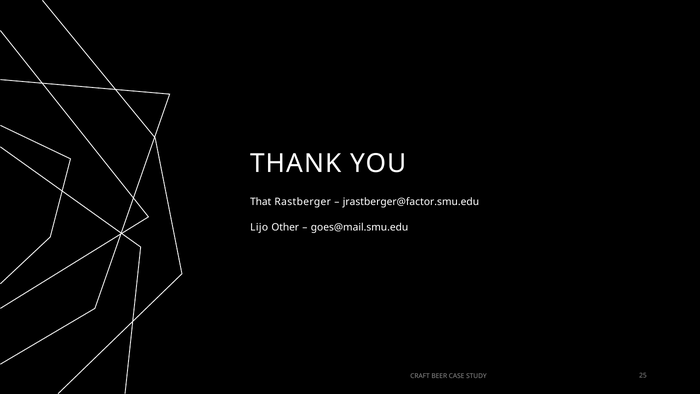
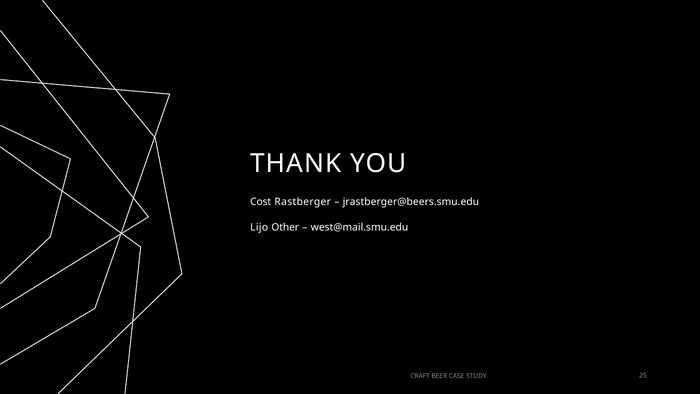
That: That -> Cost (261, 202)
jrastberger@factor.smu.edu: jrastberger@factor.smu.edu -> jrastberger@beers.smu.edu (411, 202)
goes@mail.smu.edu: goes@mail.smu.edu -> west@mail.smu.edu (360, 227)
